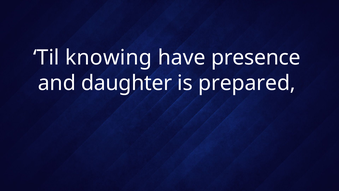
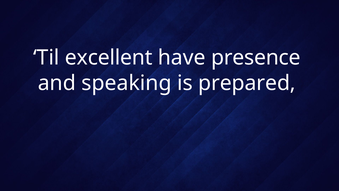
knowing: knowing -> excellent (109, 58)
daughter: daughter -> speaking (126, 83)
